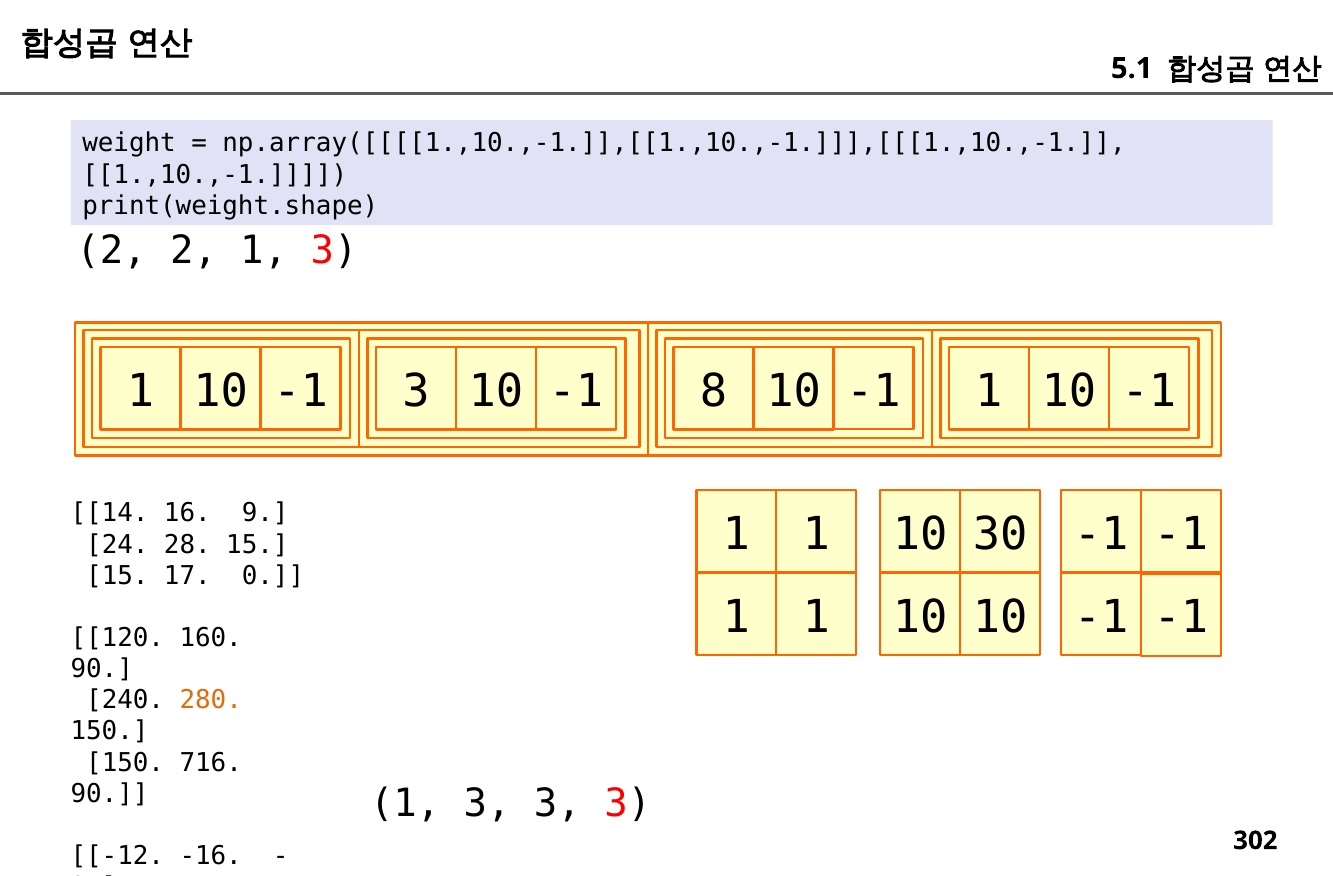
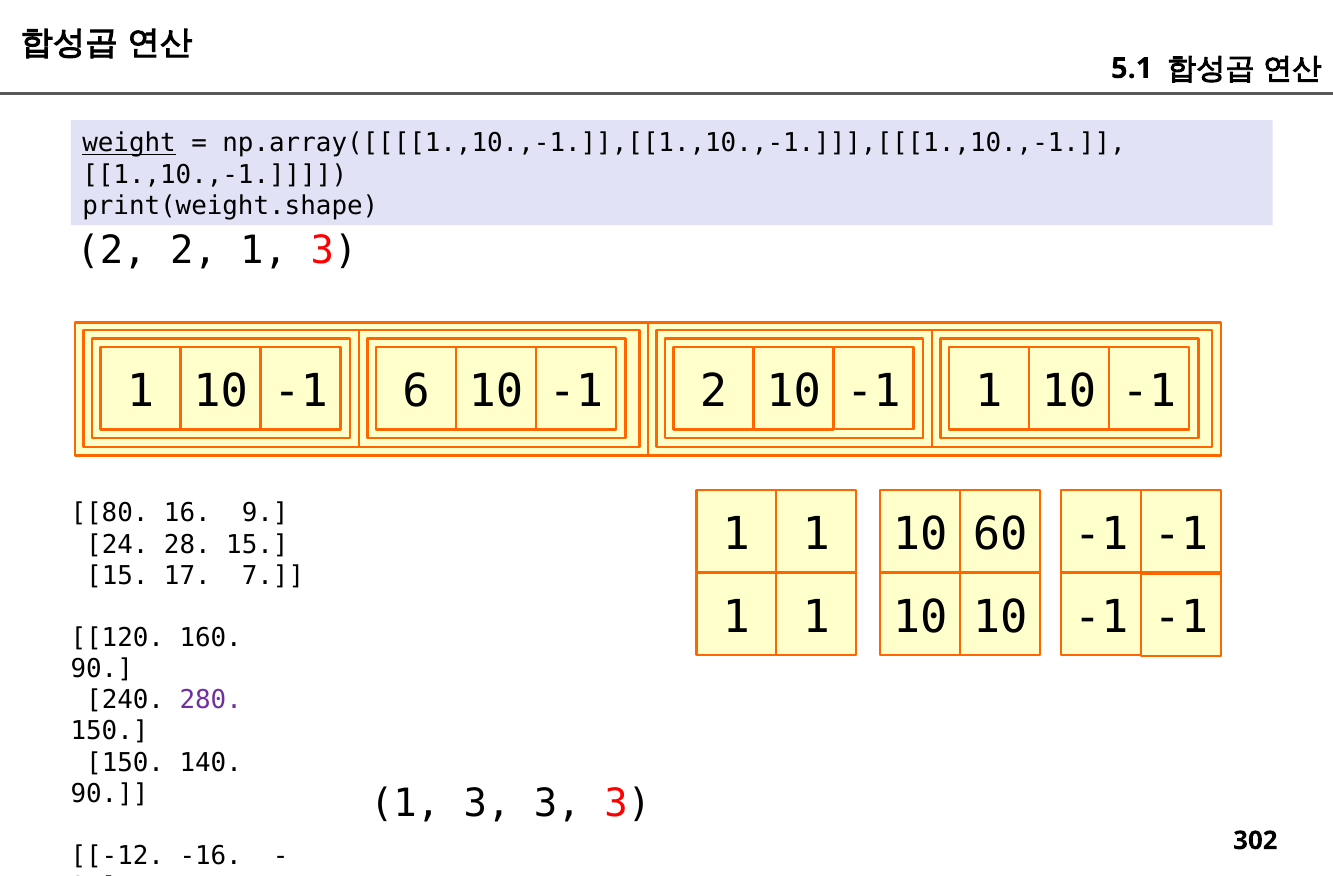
weight underline: none -> present (129, 143)
-1 3: 3 -> 6 (416, 391)
-1 8: 8 -> 2 (714, 391)
14: 14 -> 80 (110, 513)
30: 30 -> 60 (1000, 534)
0: 0 -> 7 (273, 575)
280 colour: orange -> purple (211, 700)
716: 716 -> 140 (211, 762)
